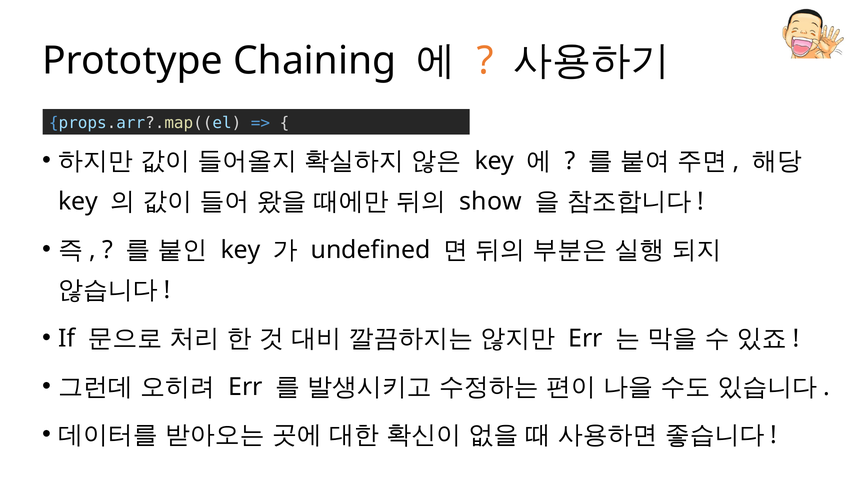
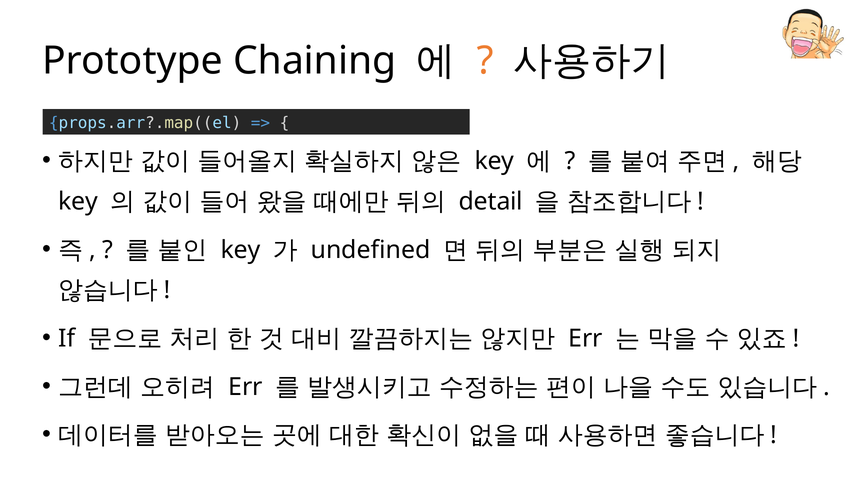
show: show -> detail (491, 202)
